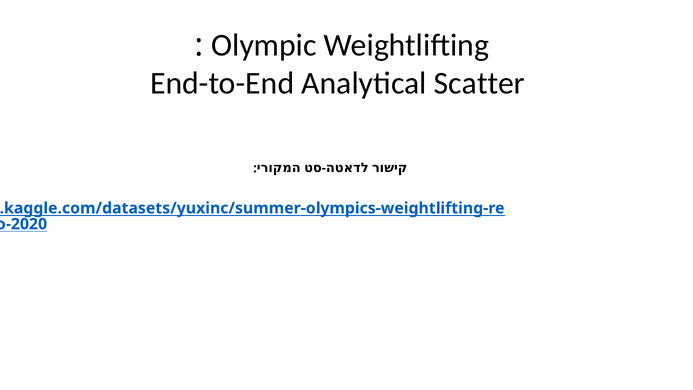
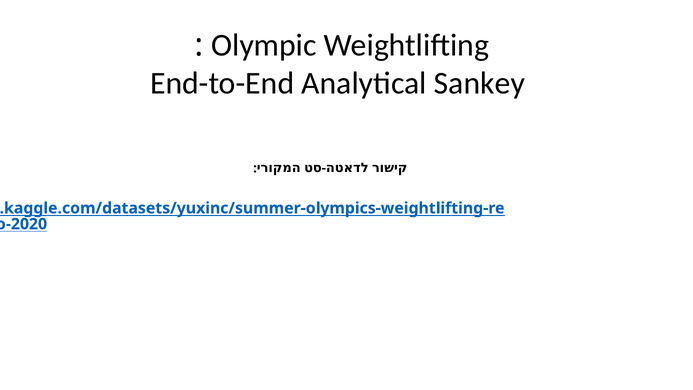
Scatter: Scatter -> Sankey (479, 83)
